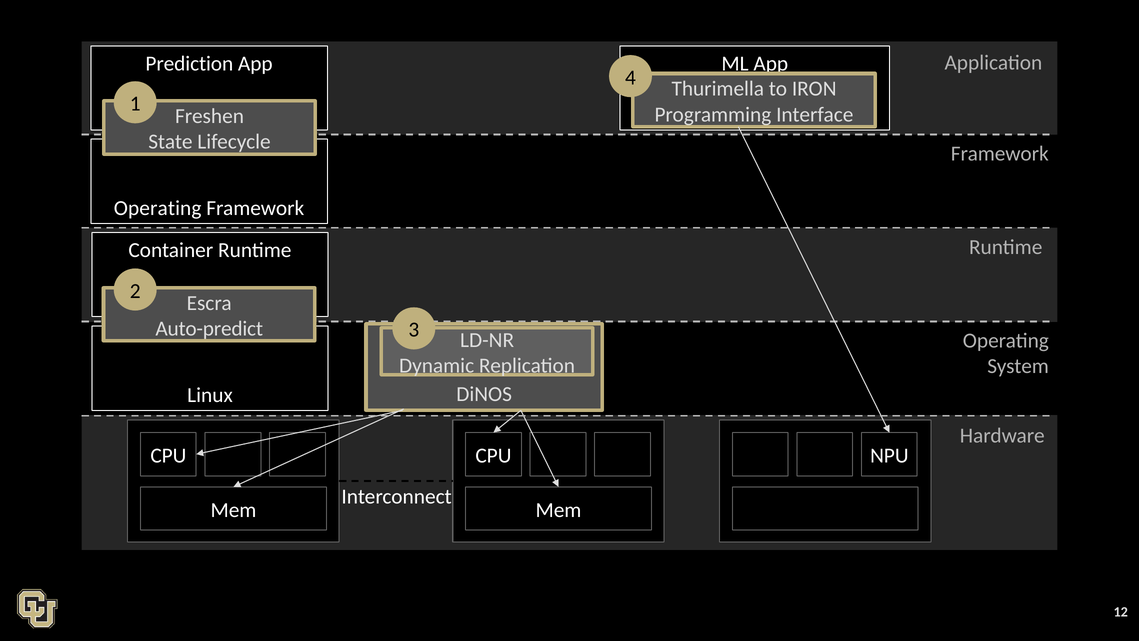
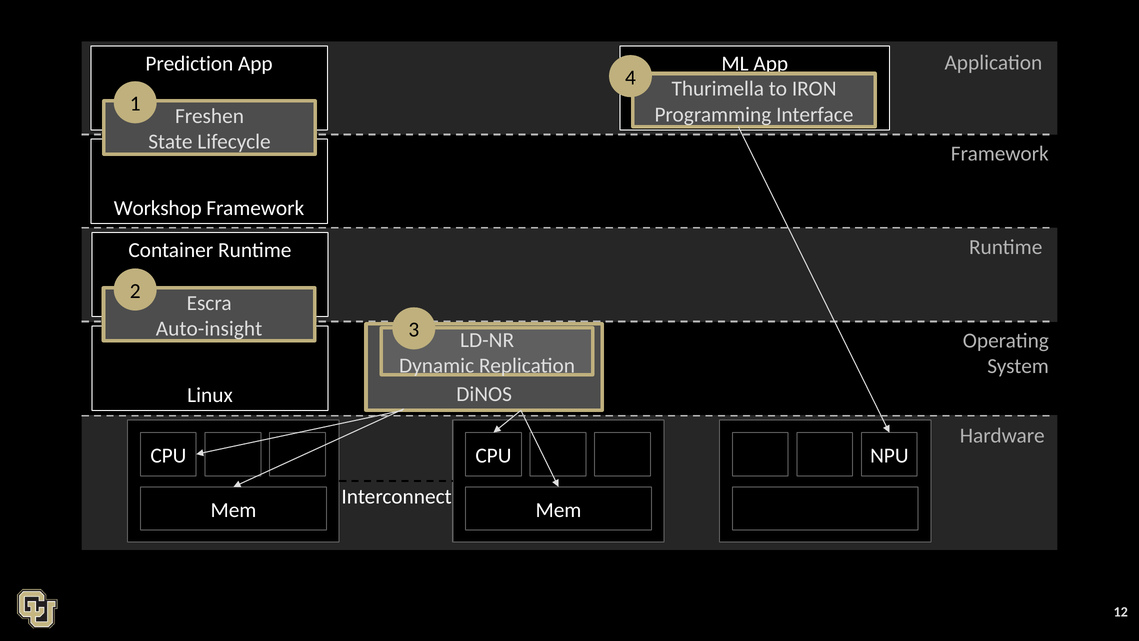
Operating: Operating -> Workshop (158, 208)
Auto-predict: Auto-predict -> Auto-insight (209, 328)
